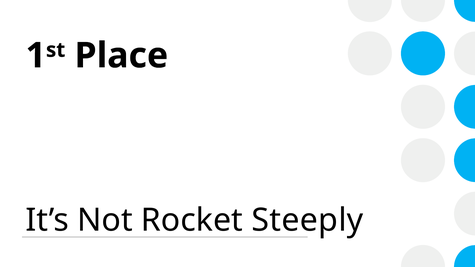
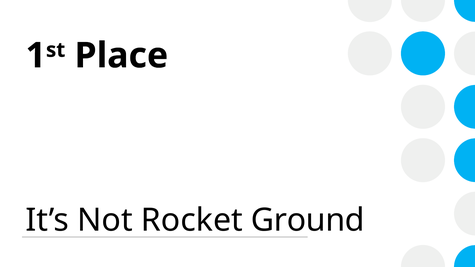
Steeply: Steeply -> Ground (308, 220)
